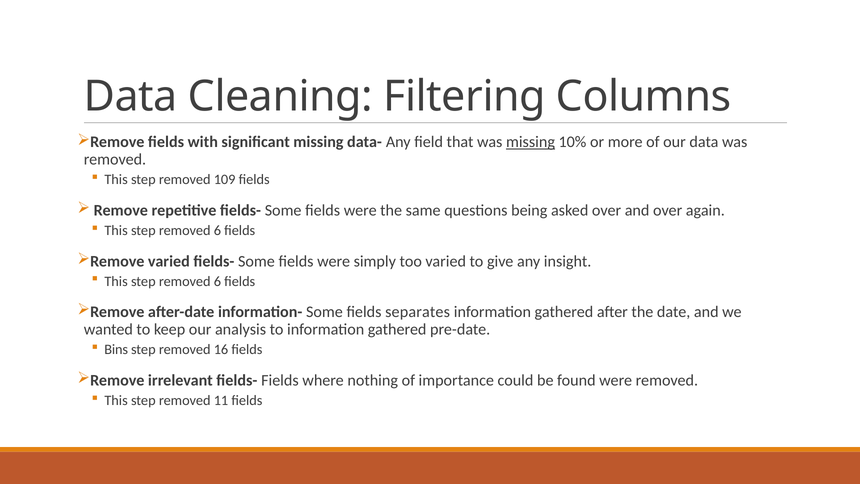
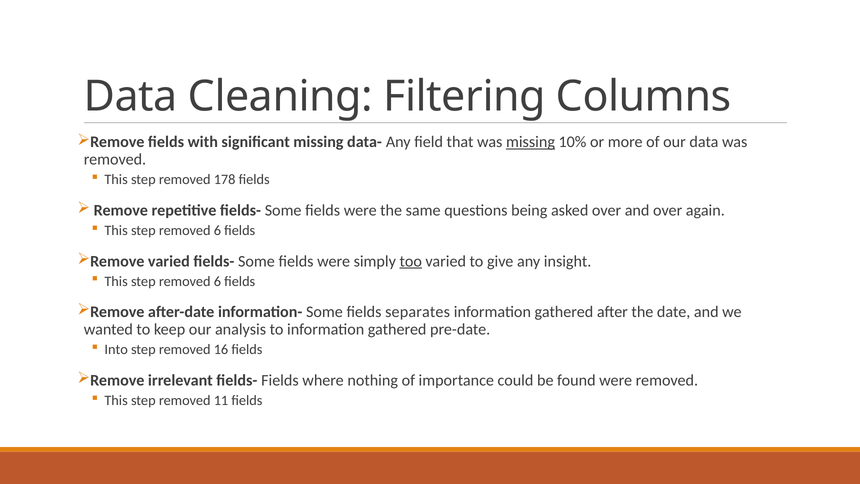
109: 109 -> 178 (225, 180)
too underline: none -> present (411, 261)
Bins: Bins -> Into (116, 349)
